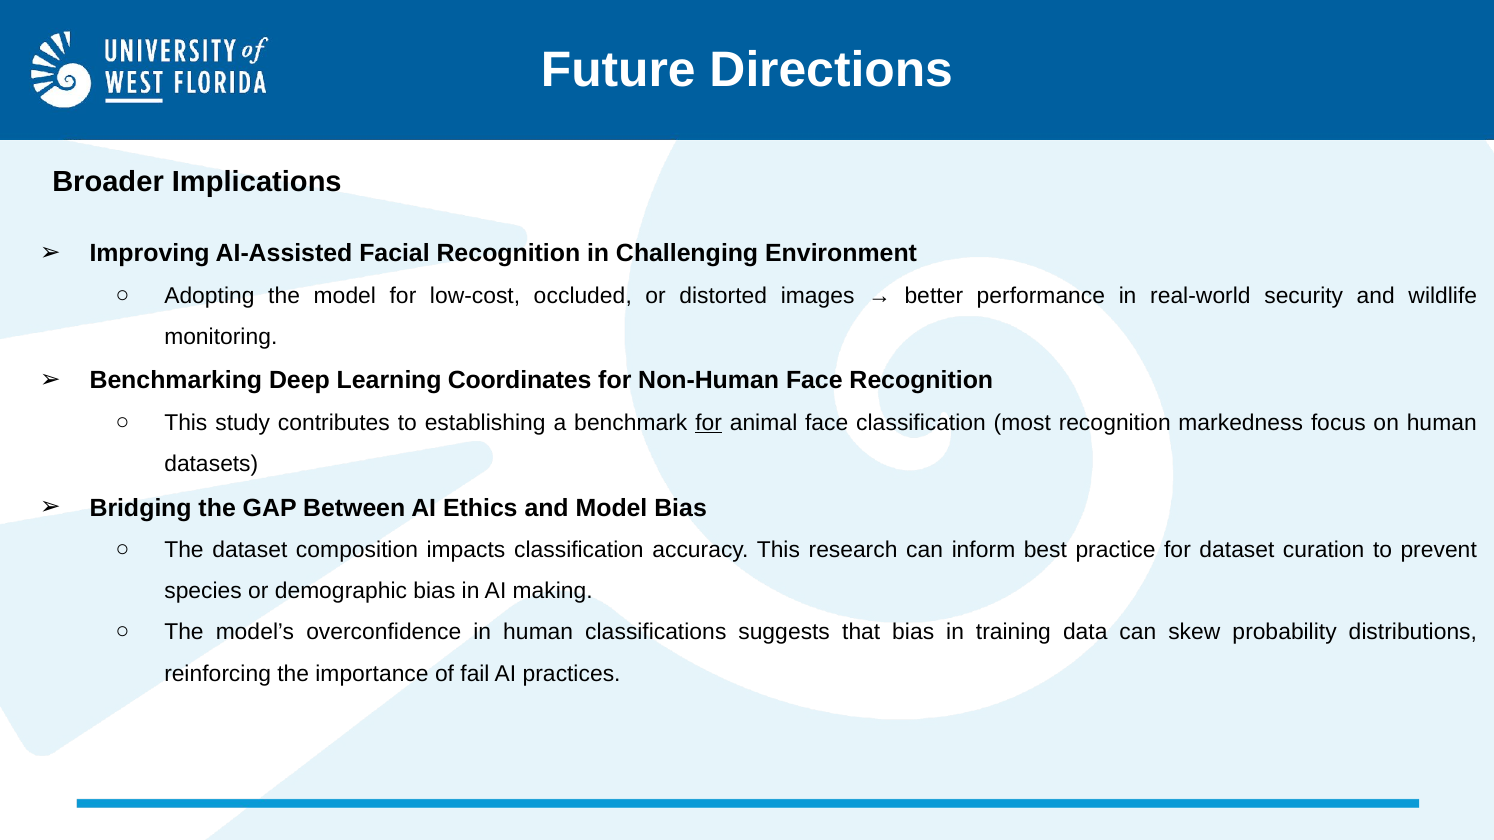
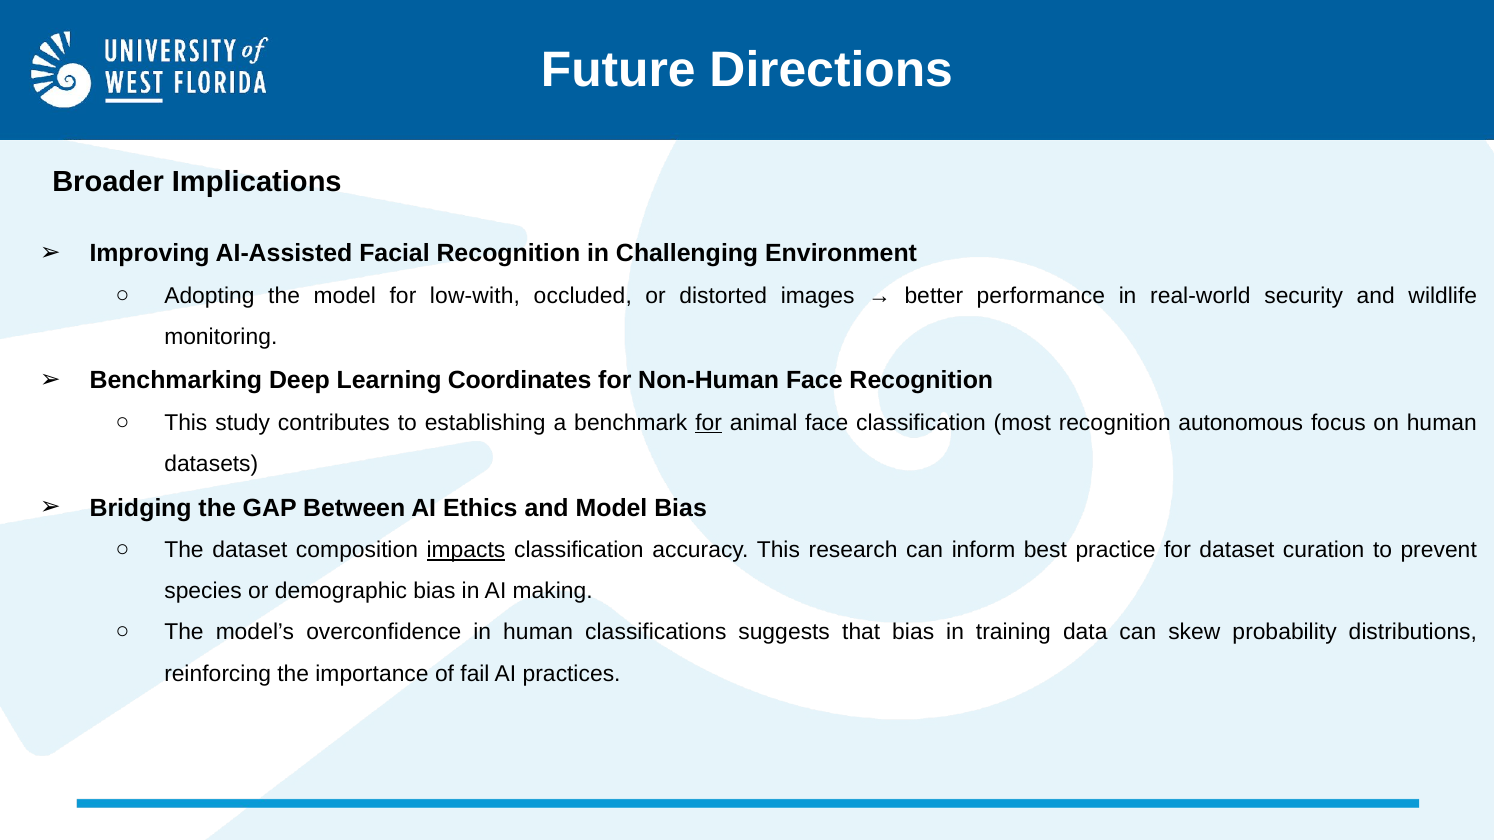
low-cost: low-cost -> low-with (475, 296)
markedness: markedness -> autonomous (1241, 423)
impacts underline: none -> present (466, 550)
